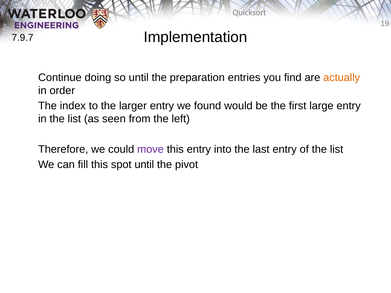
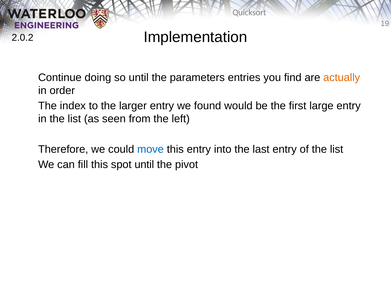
7.9.7: 7.9.7 -> 2.0.2 (23, 38)
preparation: preparation -> parameters (197, 78)
move colour: purple -> blue (150, 149)
